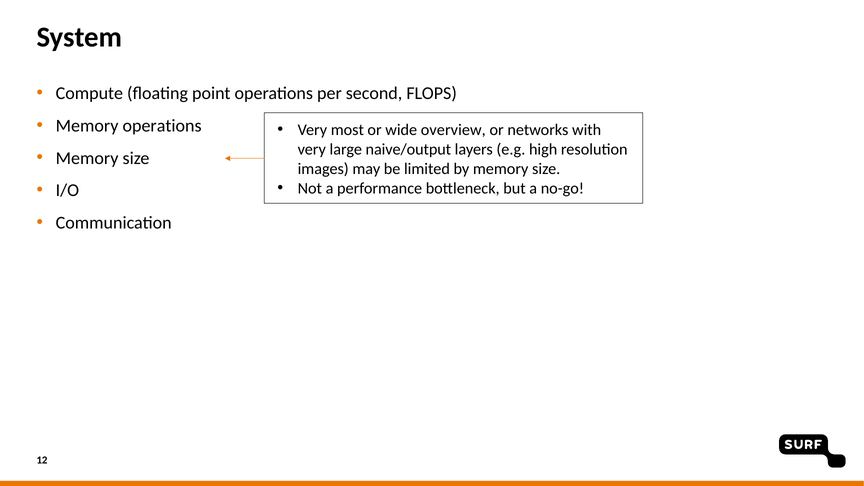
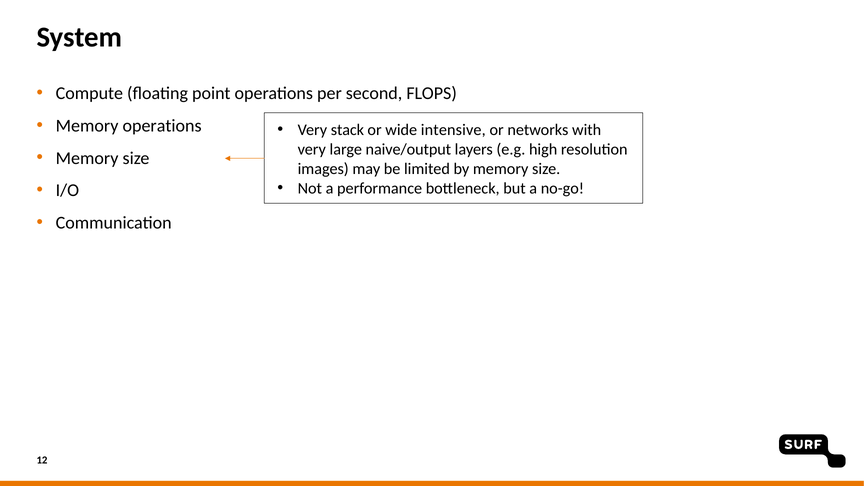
most: most -> stack (347, 130)
overview: overview -> intensive (453, 130)
